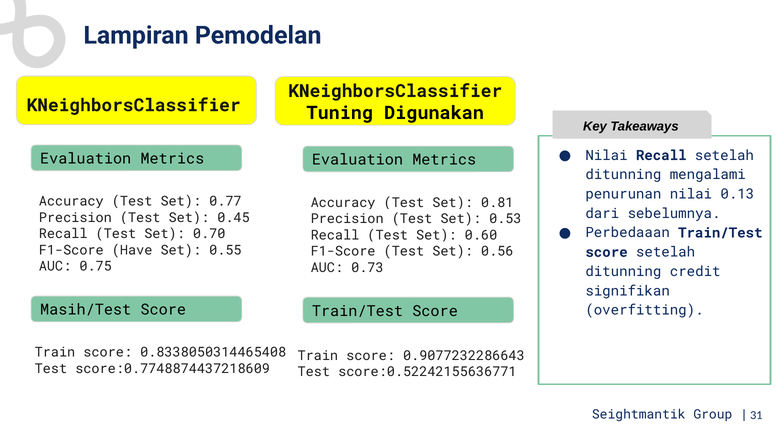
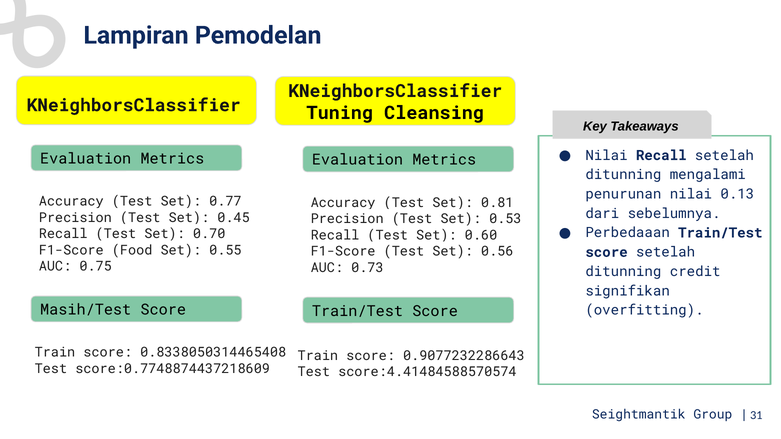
Digunakan: Digunakan -> Cleansing (434, 113)
Have: Have -> Food (132, 250)
score:0.52242155636771: score:0.52242155636771 -> score:4.41484588570574 (427, 372)
